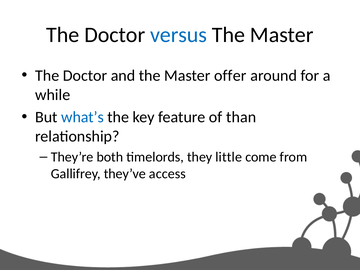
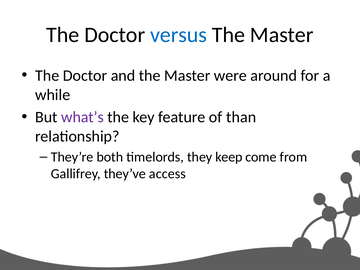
offer: offer -> were (230, 76)
what’s colour: blue -> purple (82, 117)
little: little -> keep (229, 157)
